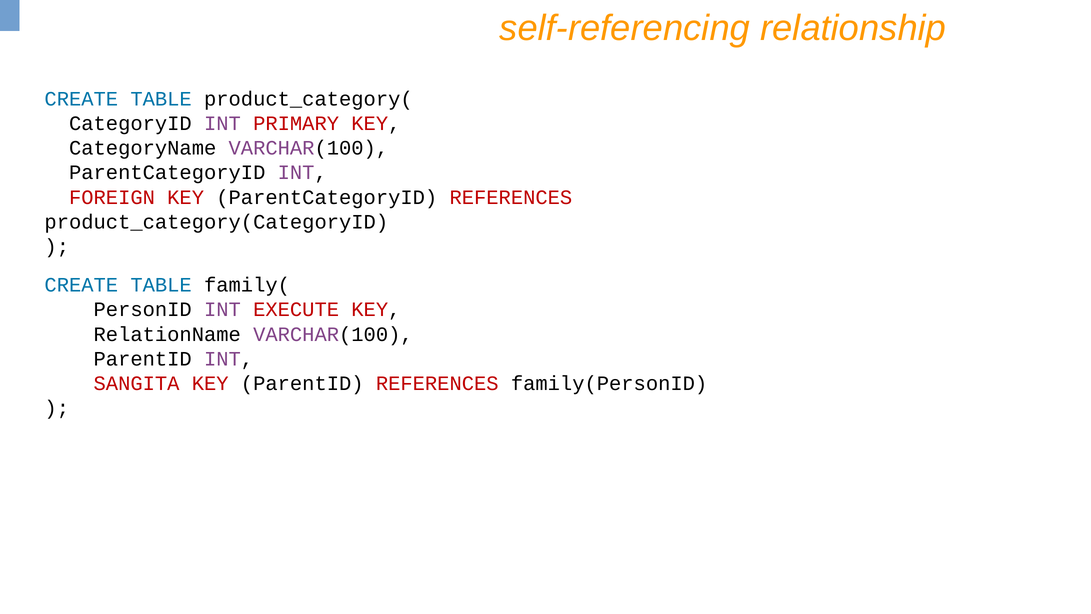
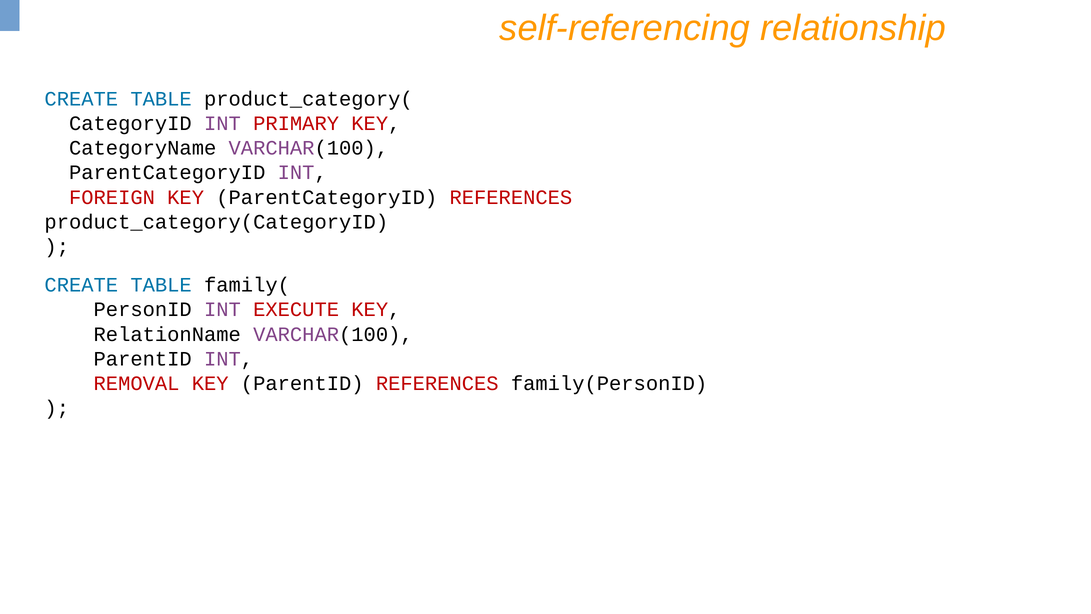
SANGITA: SANGITA -> REMOVAL (137, 383)
